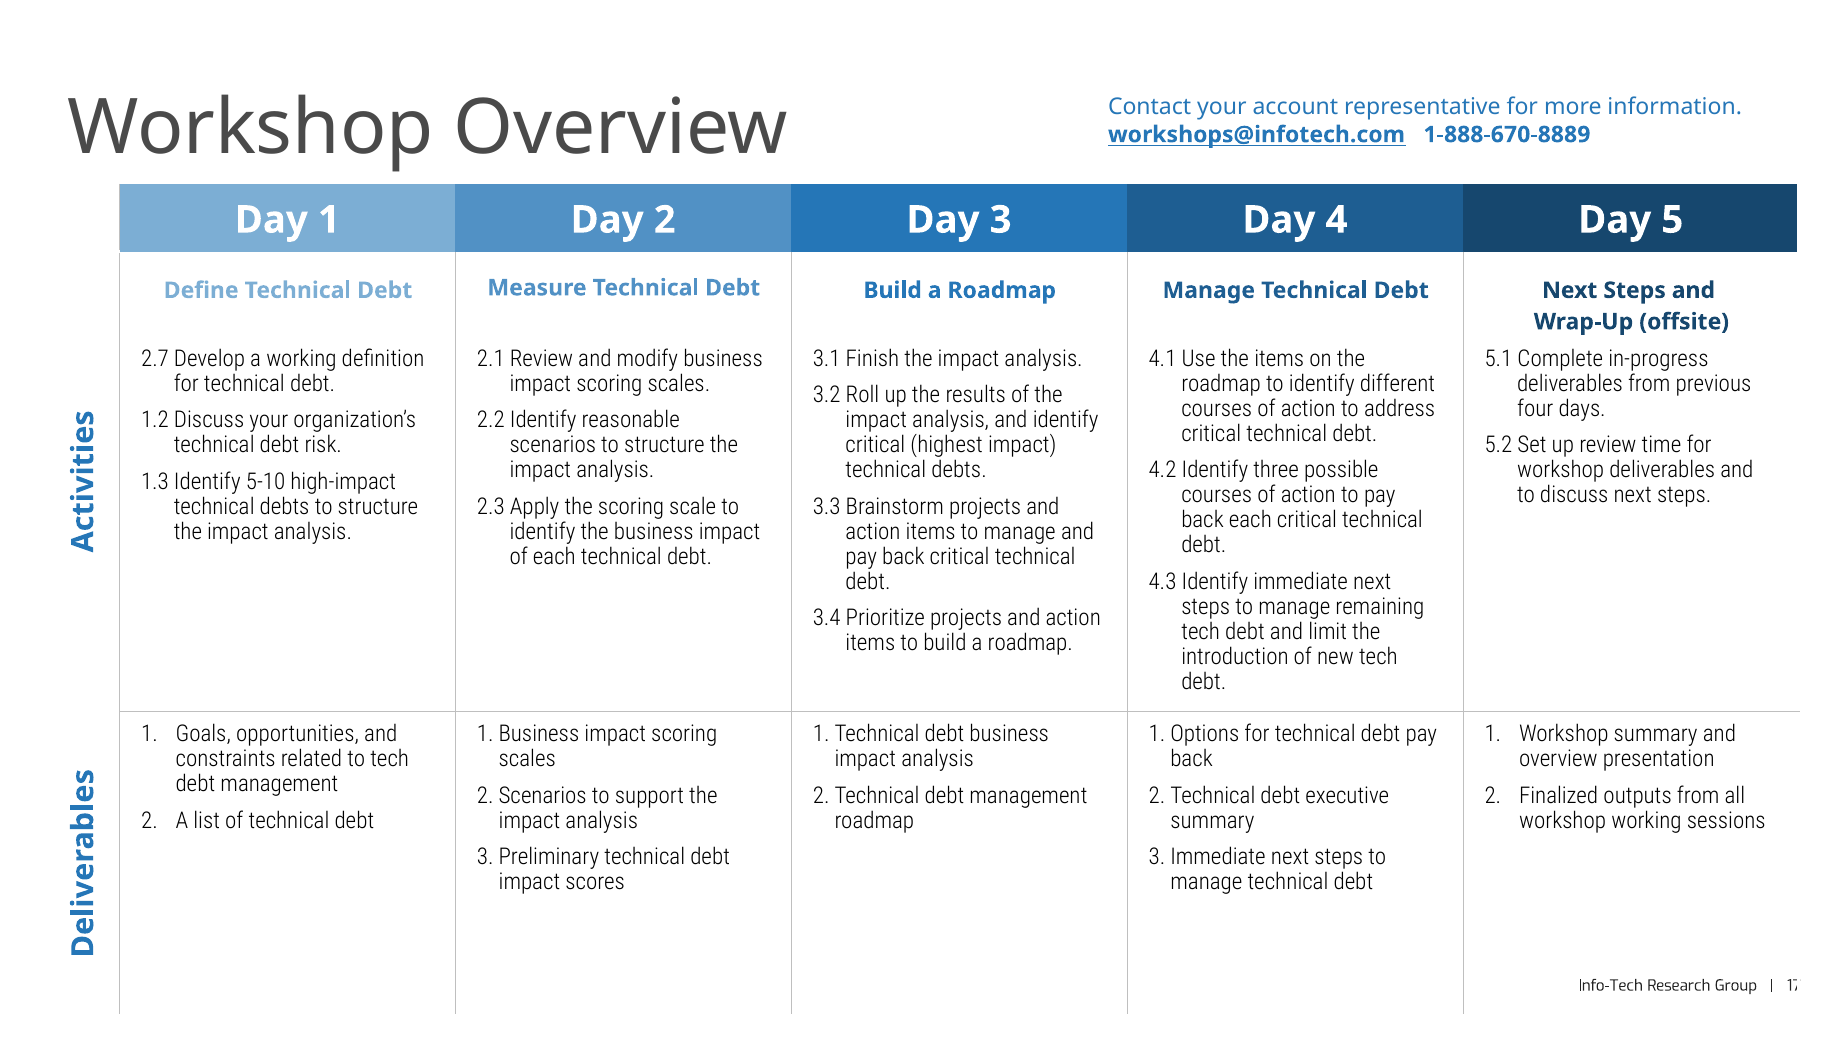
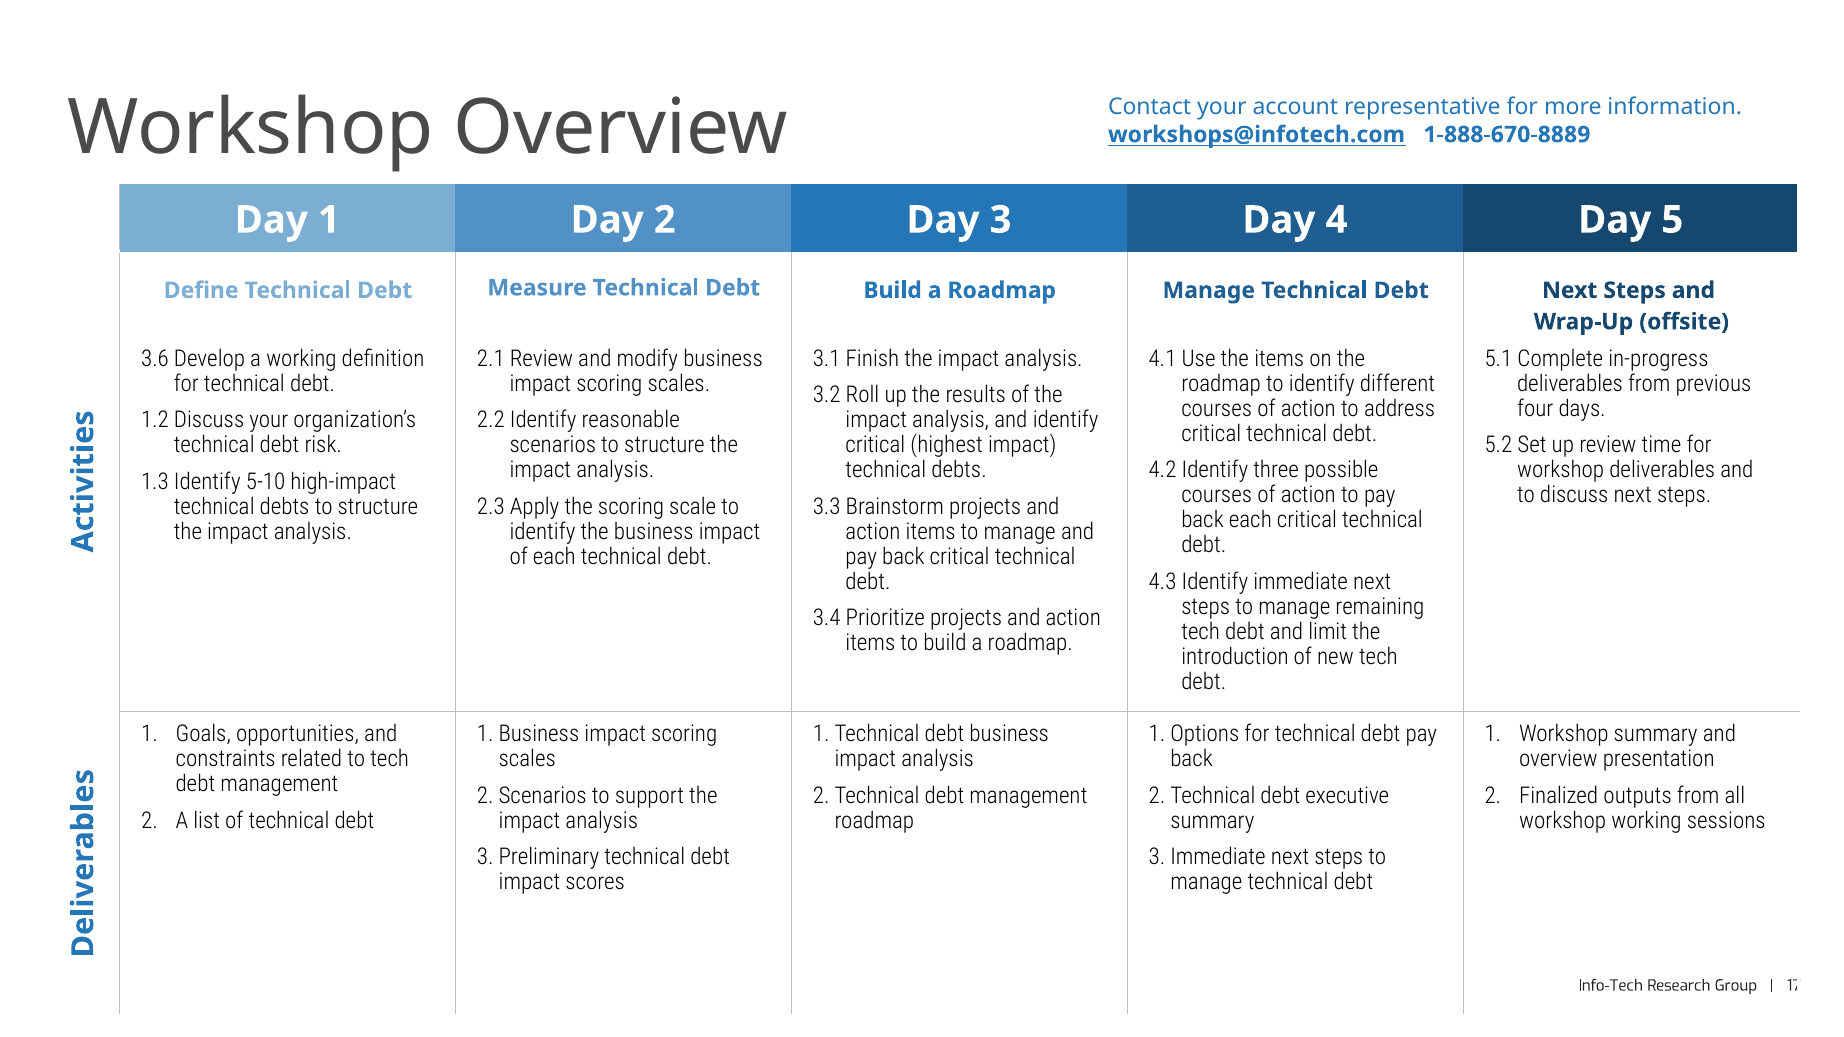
2.7: 2.7 -> 3.6 (155, 359)
